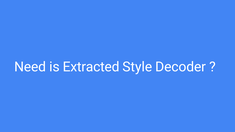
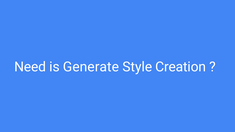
Extracted: Extracted -> Generate (91, 67)
Decoder: Decoder -> Creation (181, 67)
